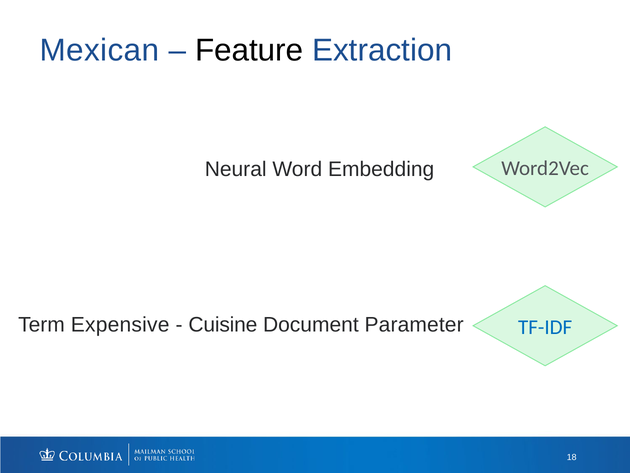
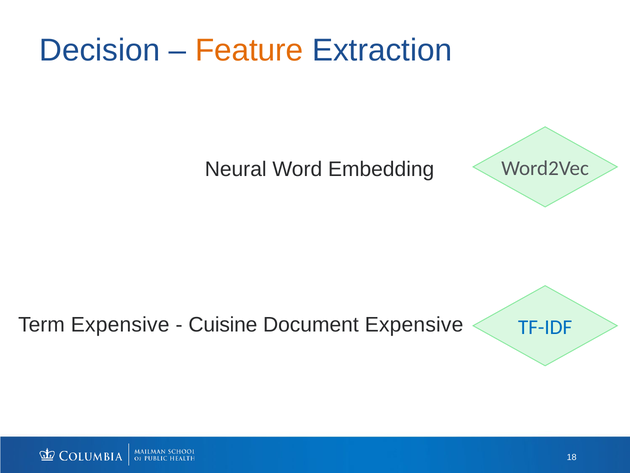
Mexican: Mexican -> Decision (100, 50)
Feature colour: black -> orange (249, 50)
Document Parameter: Parameter -> Expensive (414, 324)
